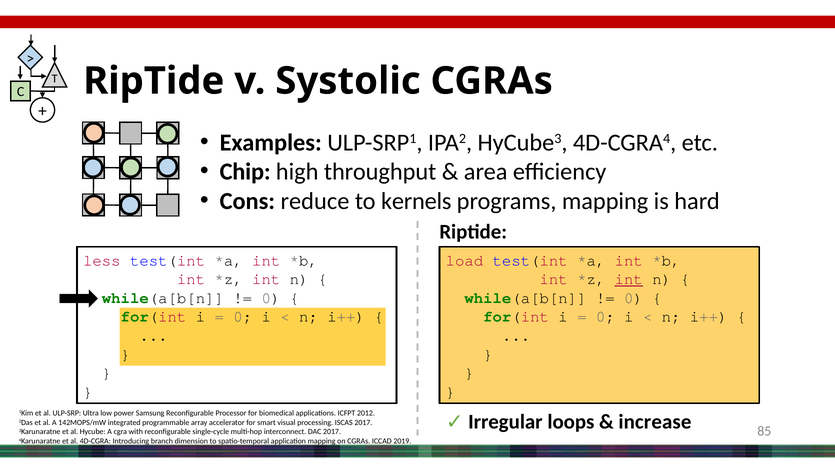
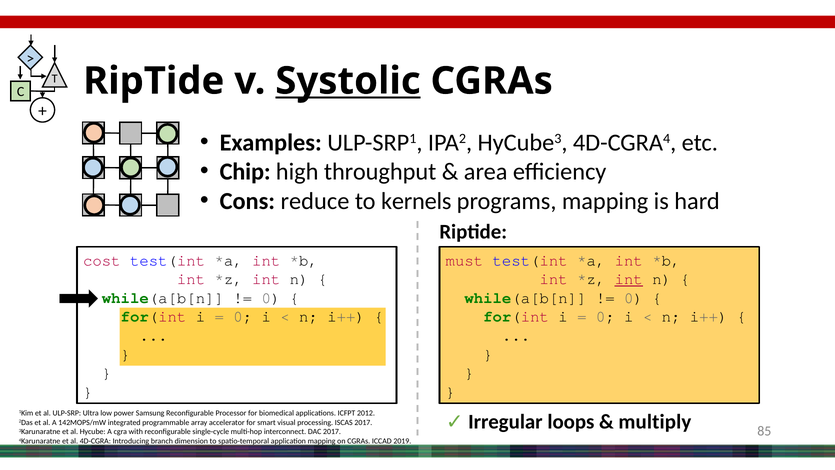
Systolic underline: none -> present (348, 81)
less: less -> cost (102, 260)
load: load -> must (464, 260)
increase: increase -> multiply (655, 422)
